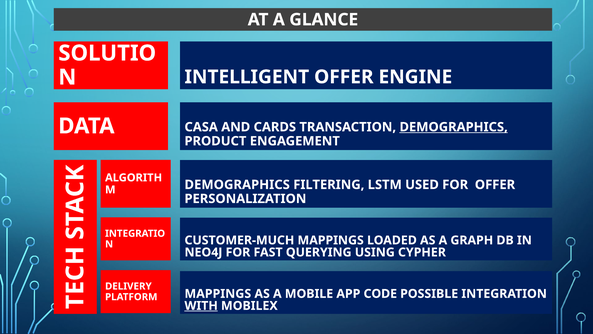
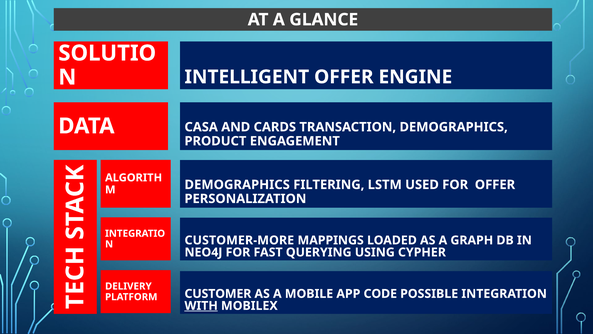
DEMOGRAPHICS underline: present -> none (454, 127)
CUSTOMER-MUCH: CUSTOMER-MUCH -> CUSTOMER-MORE (239, 240)
PLATFORM MAPPINGS: MAPPINGS -> CUSTOMER (218, 293)
